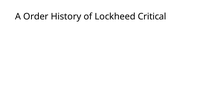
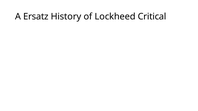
Order: Order -> Ersatz (36, 17)
